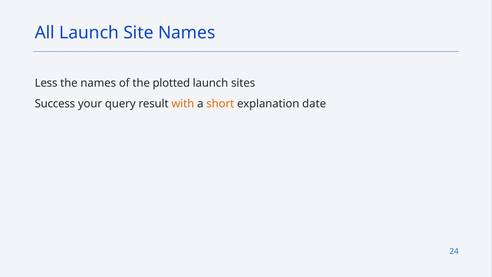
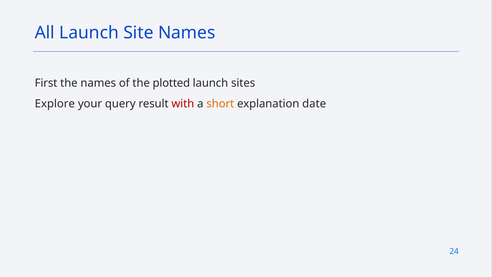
Less: Less -> First (46, 83)
Success: Success -> Explore (55, 104)
with colour: orange -> red (183, 104)
